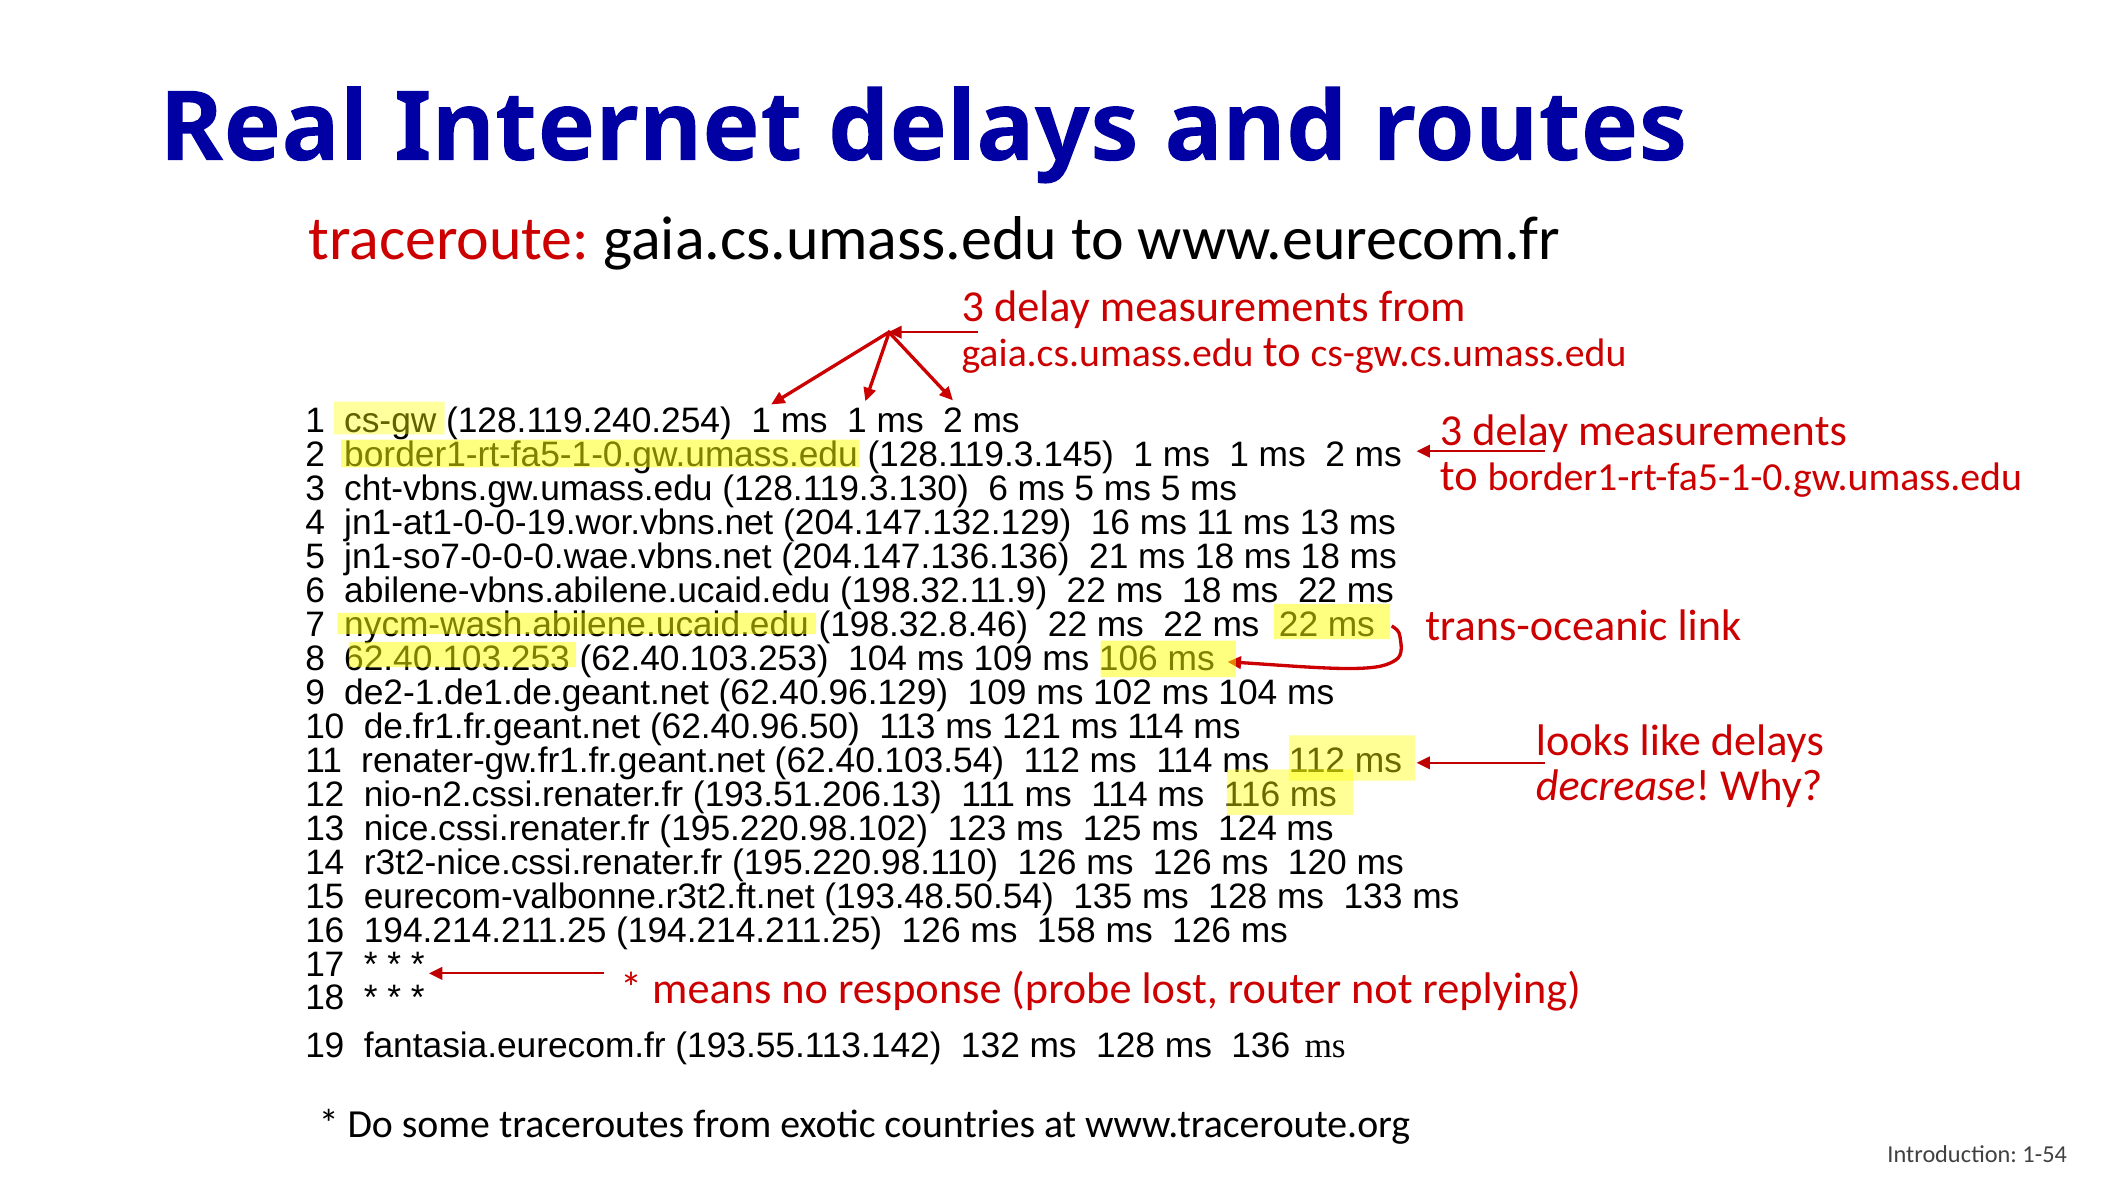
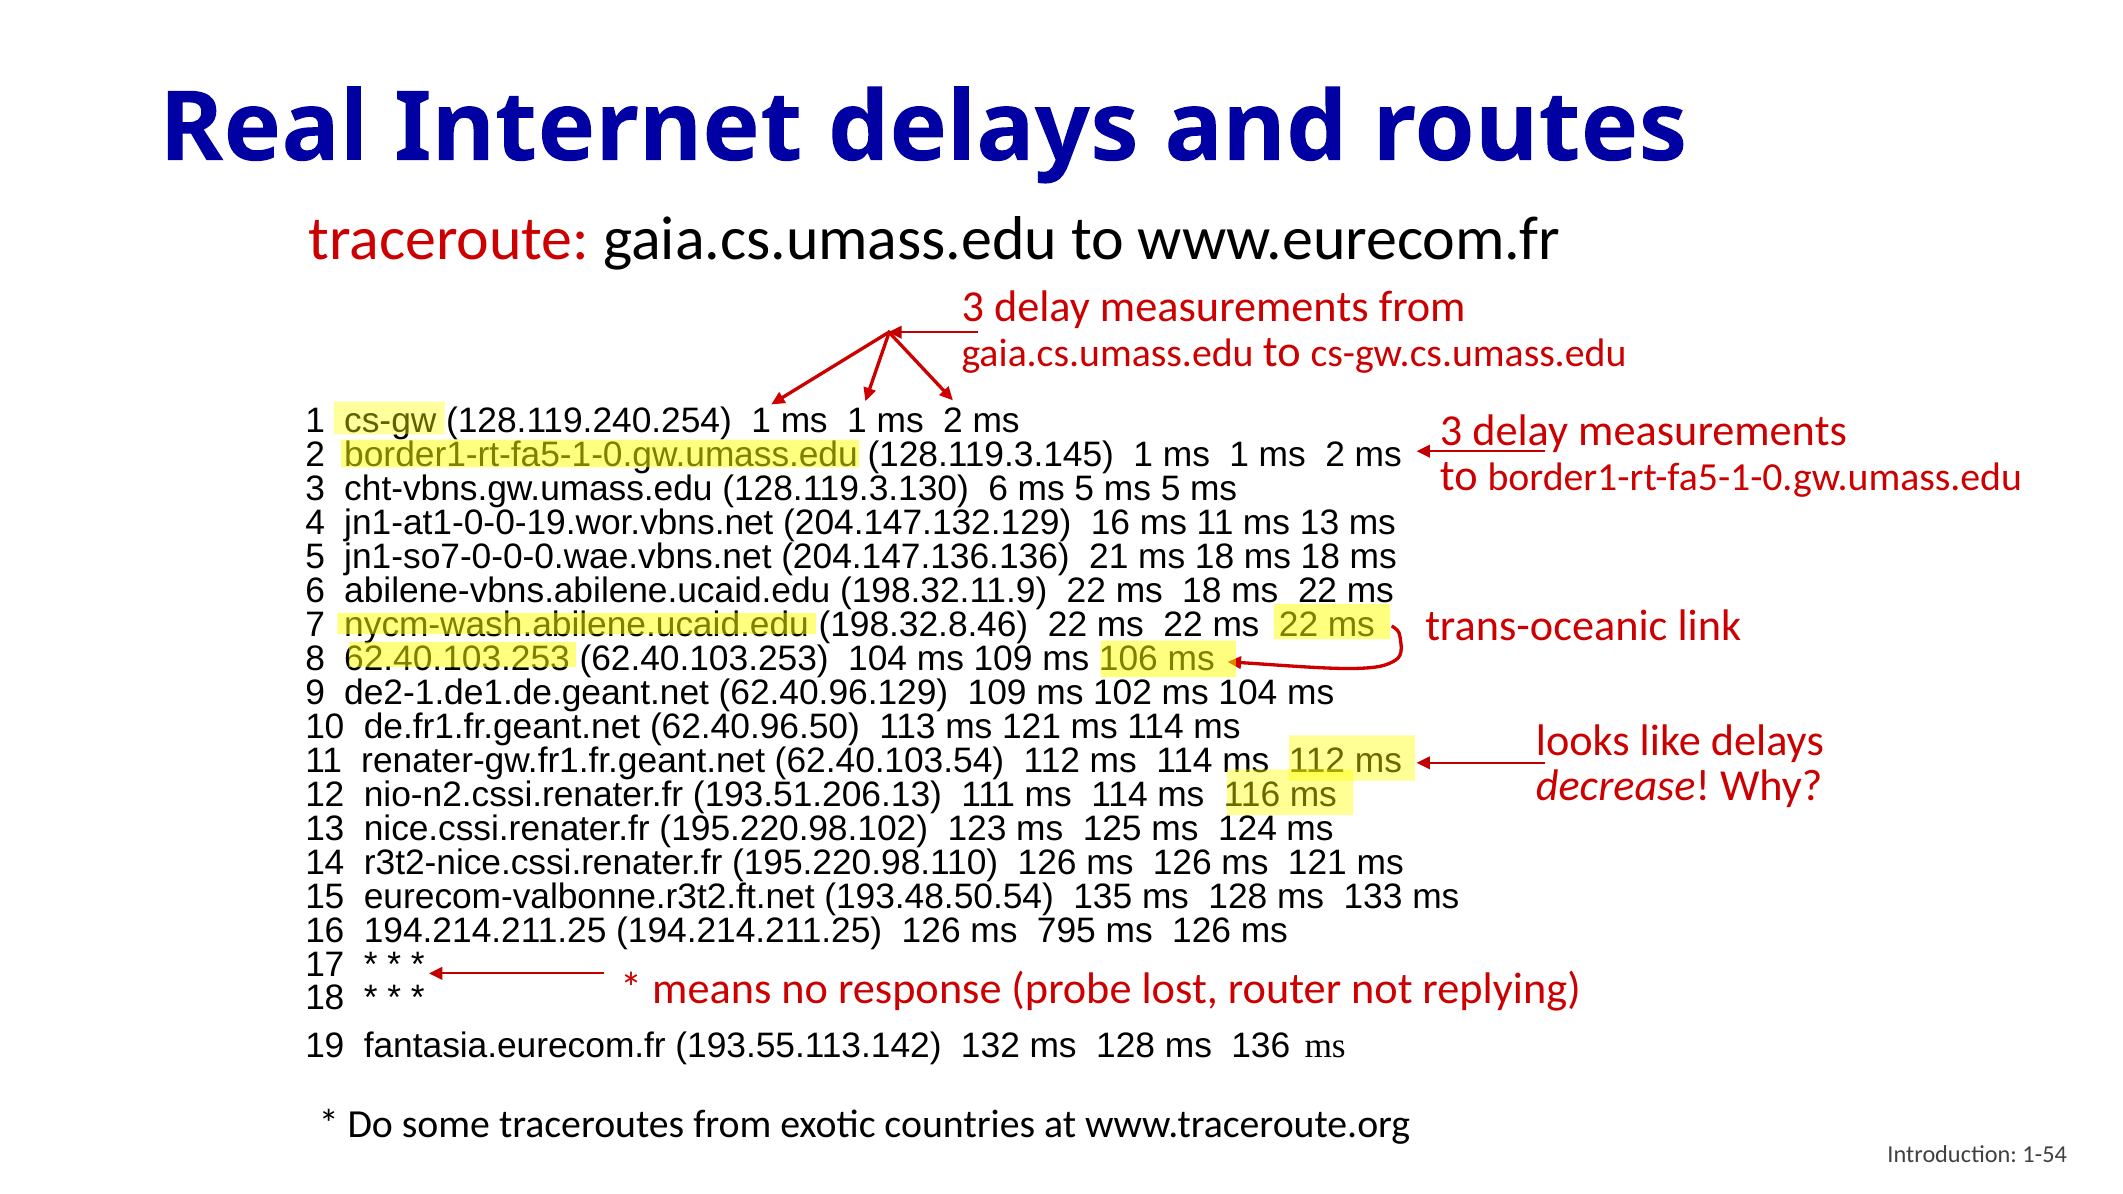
126 ms 120: 120 -> 121 (1317, 863)
158: 158 -> 795 (1066, 931)
